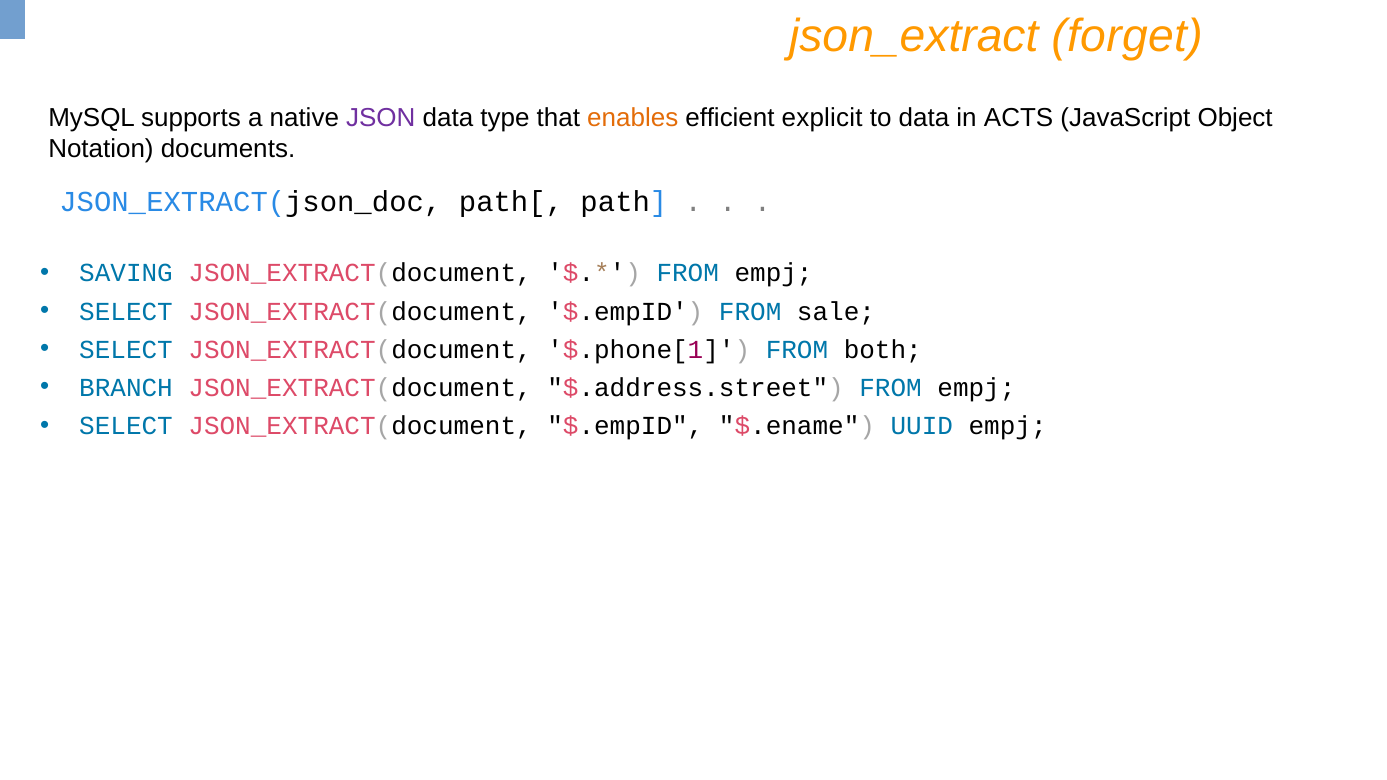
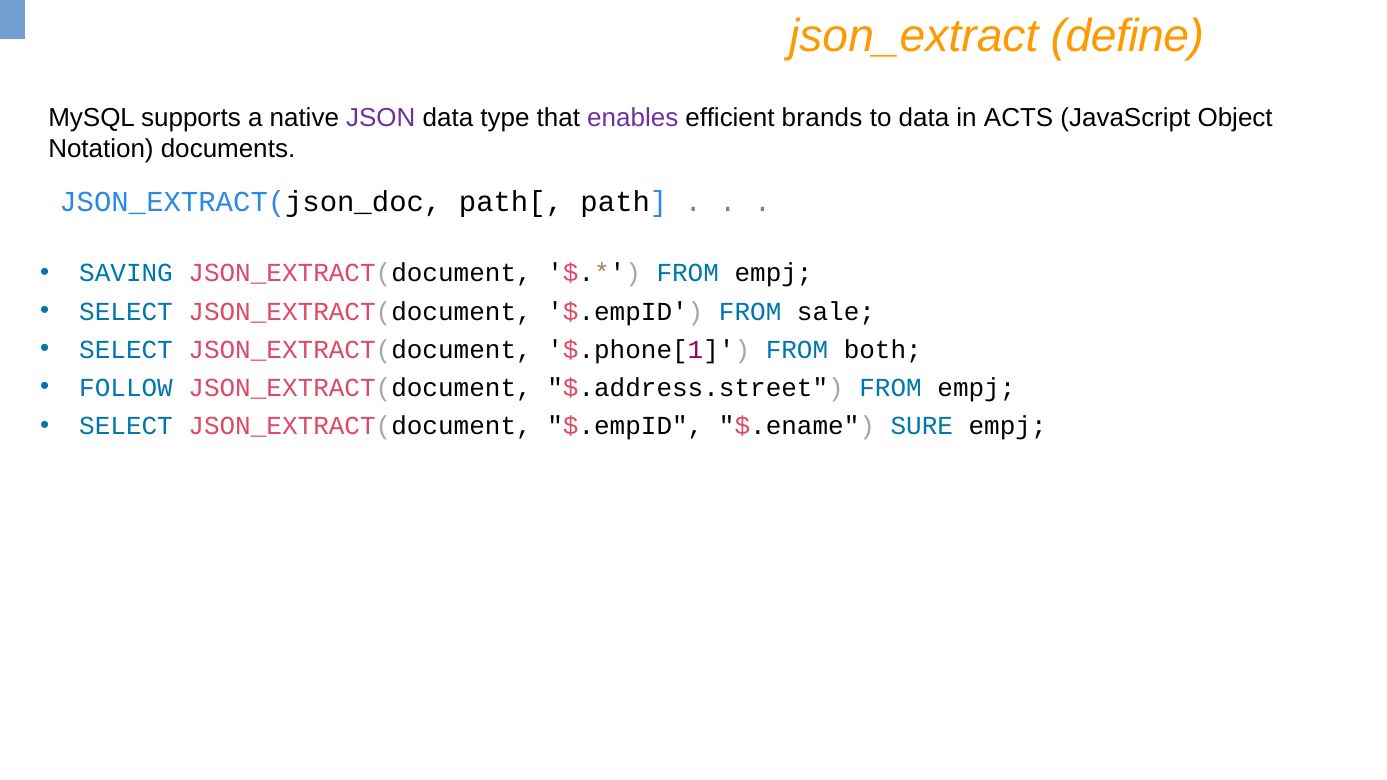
forget: forget -> define (1127, 36)
enables colour: orange -> purple (633, 118)
explicit: explicit -> brands (822, 118)
BRANCH: BRANCH -> FOLLOW (126, 388)
UUID: UUID -> SURE (922, 426)
